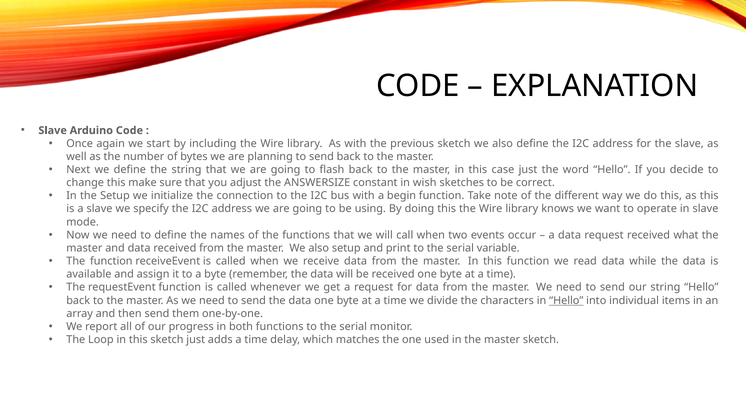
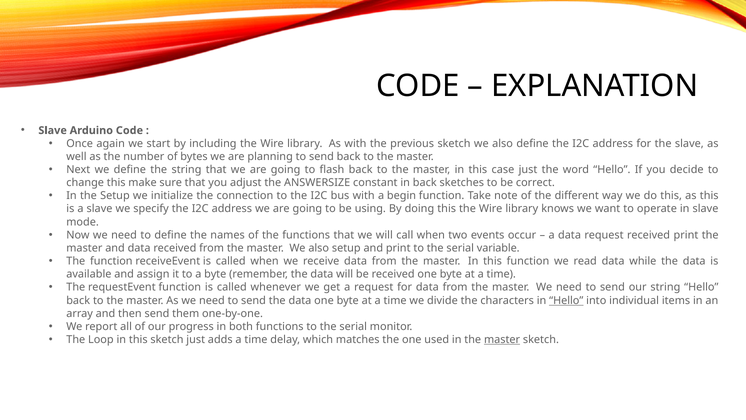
in wish: wish -> back (425, 183)
received what: what -> print (686, 235)
master underline: none -> present (502, 339)
